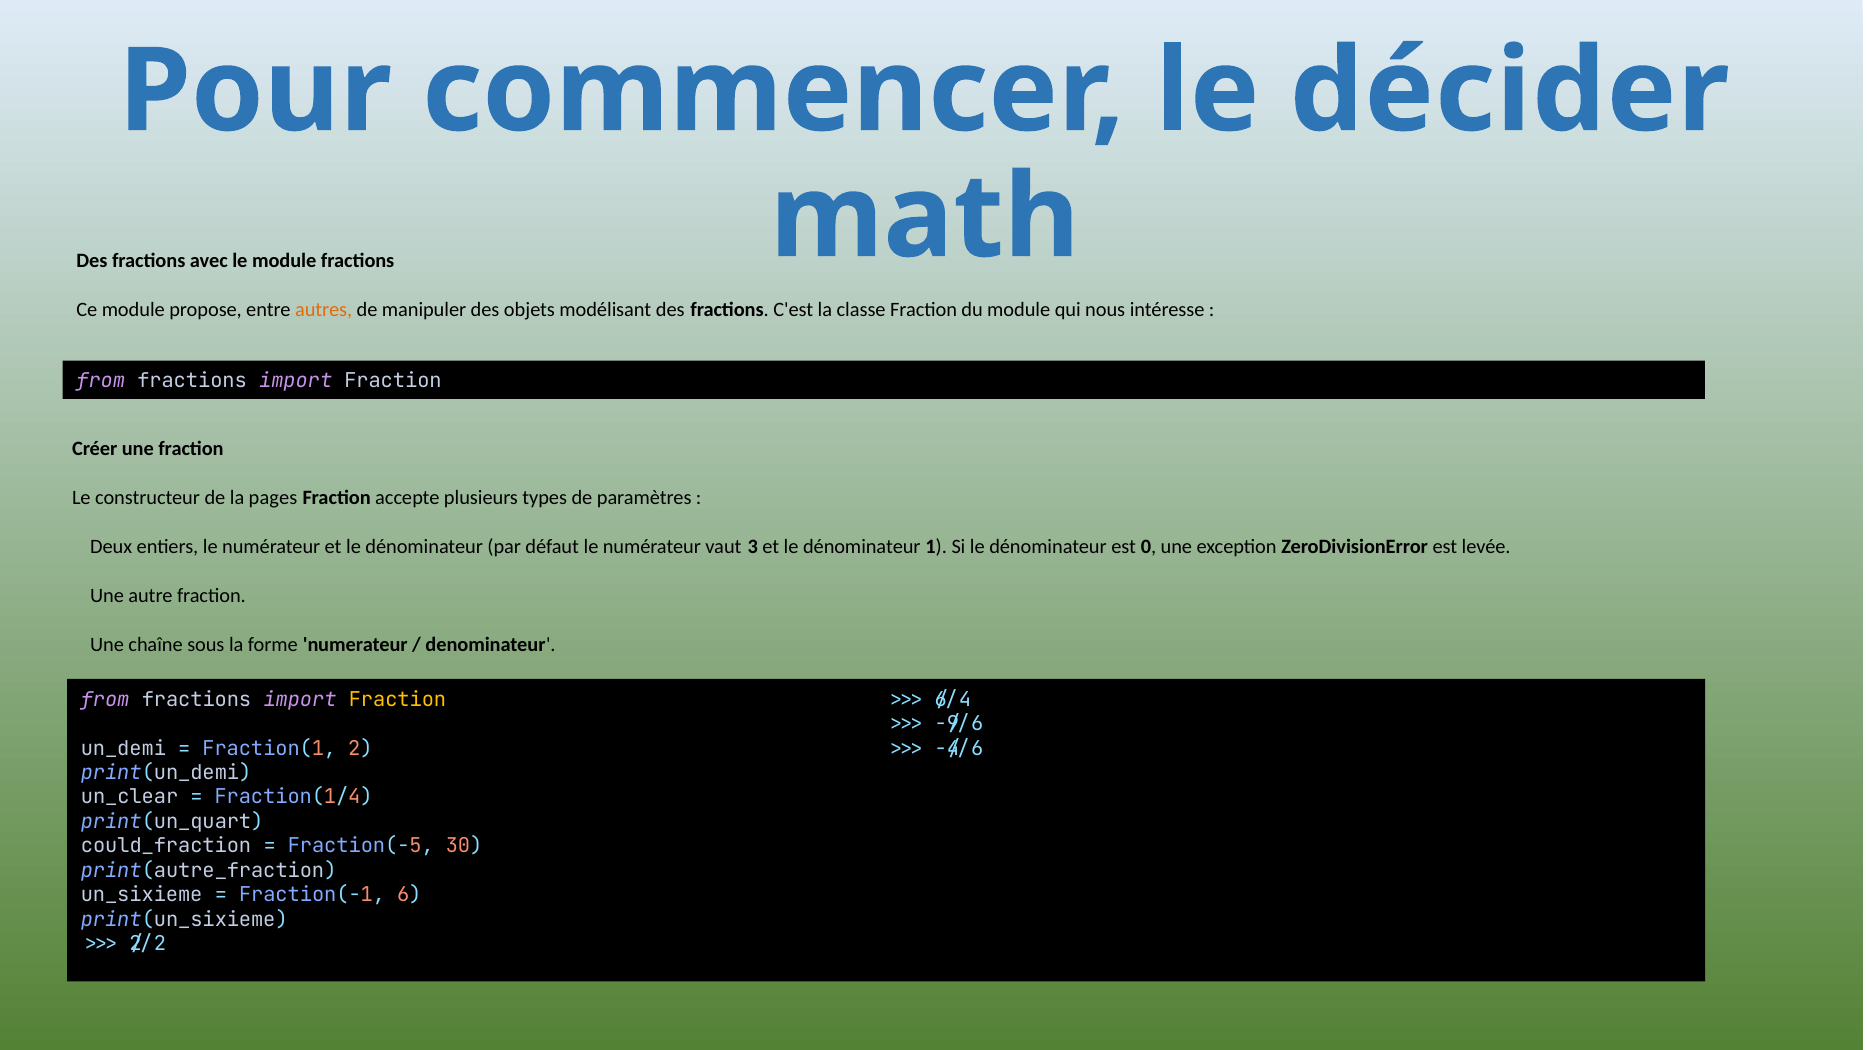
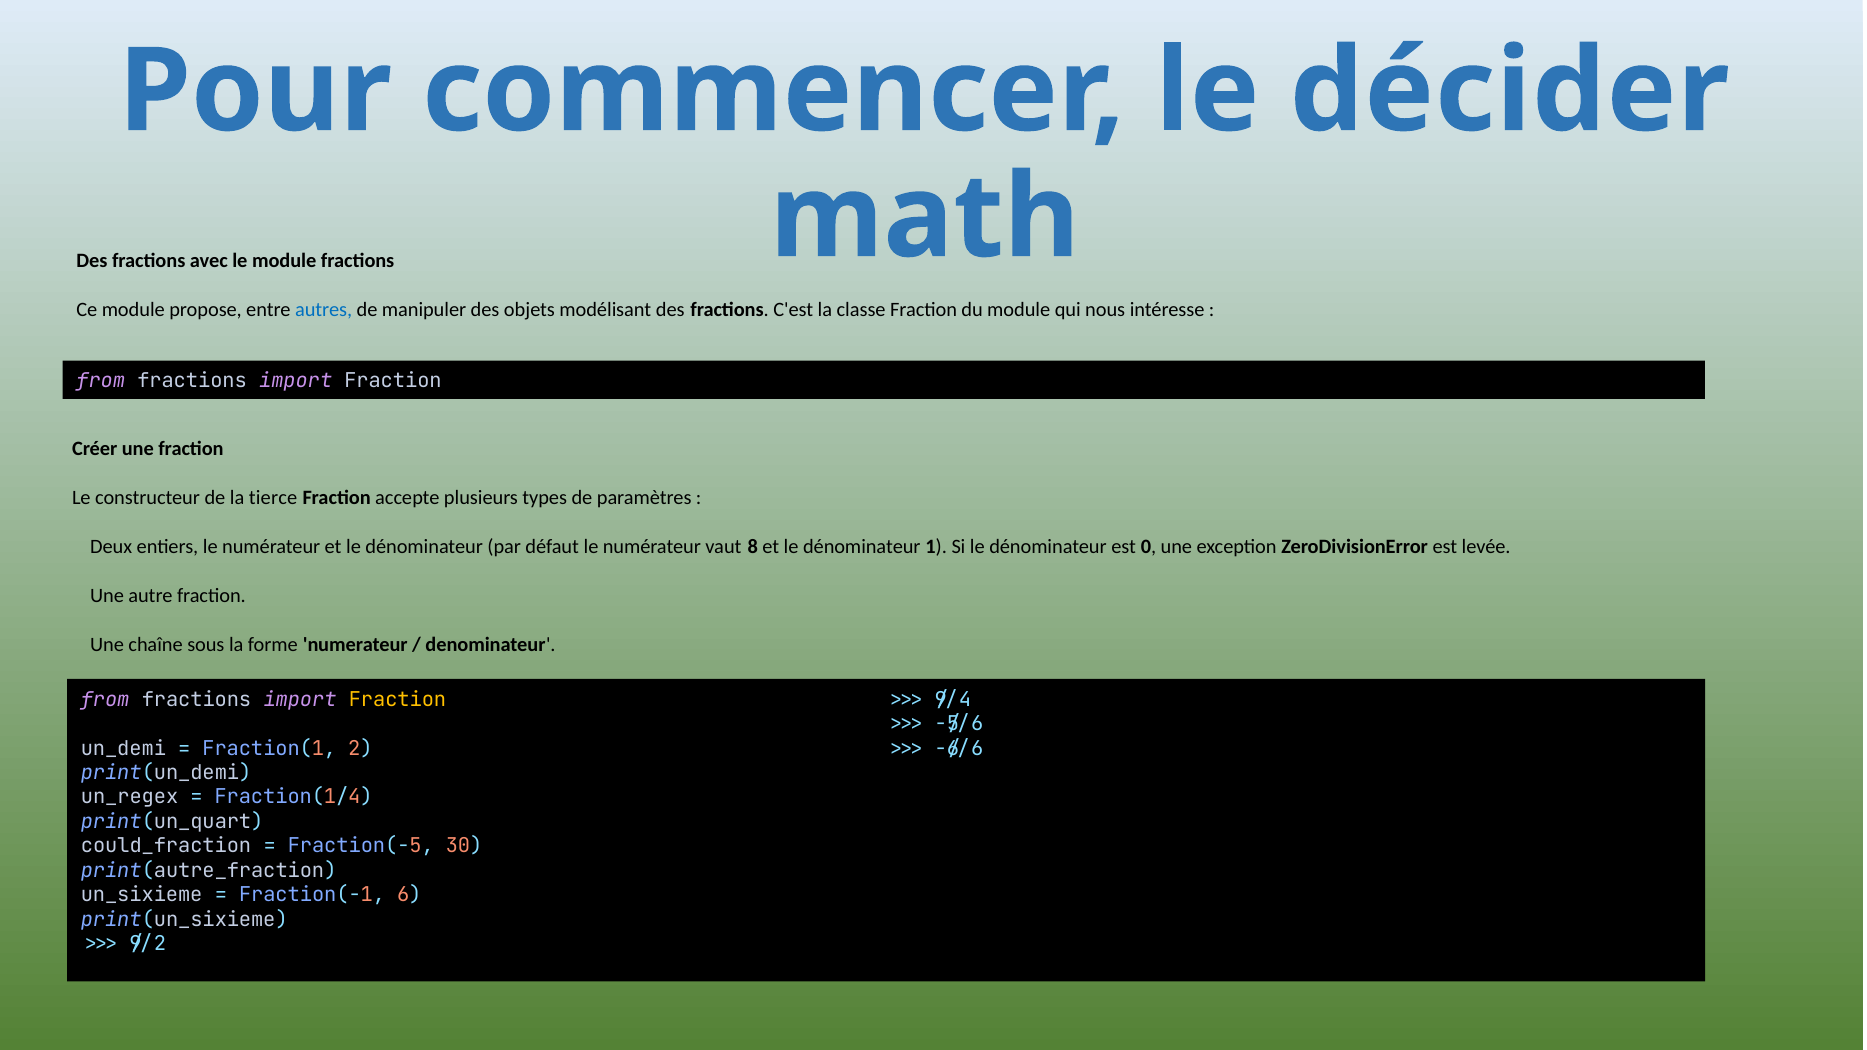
autres colour: orange -> blue (324, 310)
pages: pages -> tierce (273, 498)
3: 3 -> 8 (753, 547)
6/4: 6/4 -> 9/4 (953, 699)
-9/6: -9/6 -> -5/6 (959, 724)
-4/6: -4/6 -> -6/6 (959, 748)
un_clear: un_clear -> un_regex (130, 797)
2/2: 2/2 -> 9/2 (148, 944)
